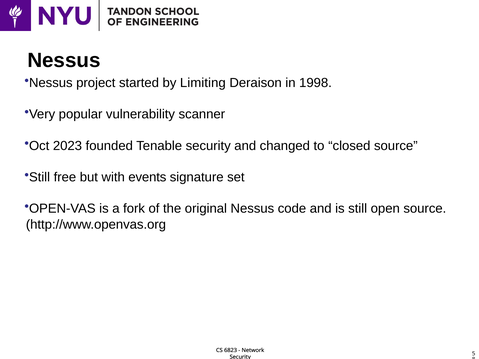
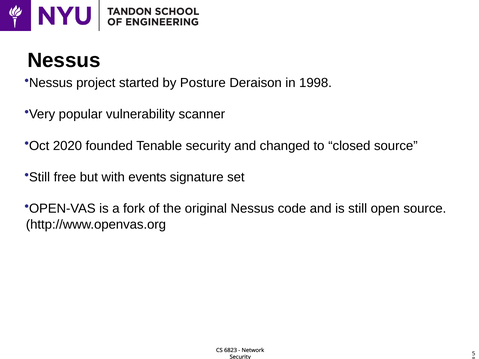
Limiting: Limiting -> Posture (203, 83)
2023: 2023 -> 2020 (67, 146)
